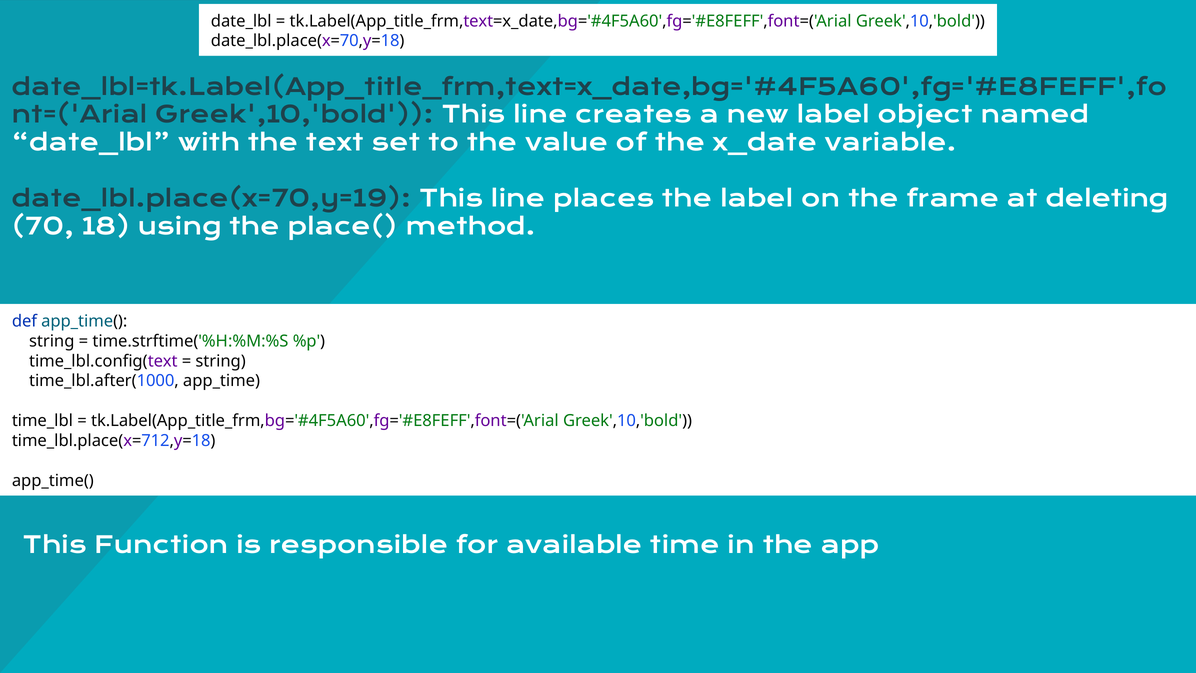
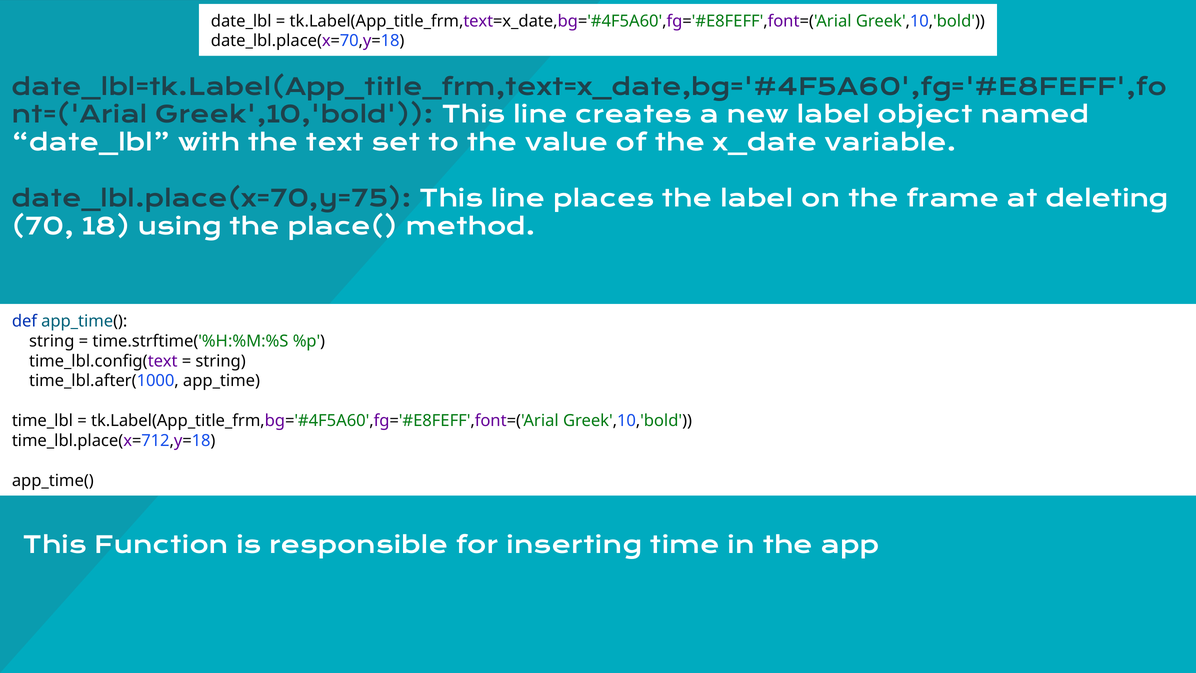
date_lbl.place(x=70,y=19: date_lbl.place(x=70,y=19 -> date_lbl.place(x=70,y=75 (212, 199)
available: available -> inserting (574, 546)
